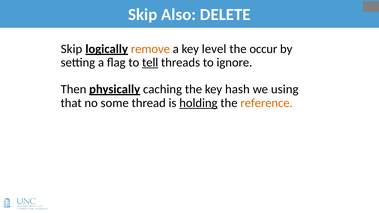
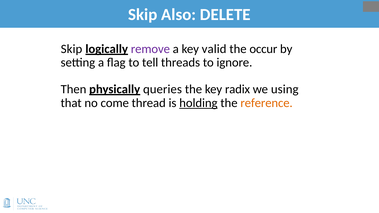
remove colour: orange -> purple (150, 49)
level: level -> valid (214, 49)
tell underline: present -> none (150, 63)
caching: caching -> queries (162, 89)
hash: hash -> radix (238, 89)
some: some -> come (115, 103)
